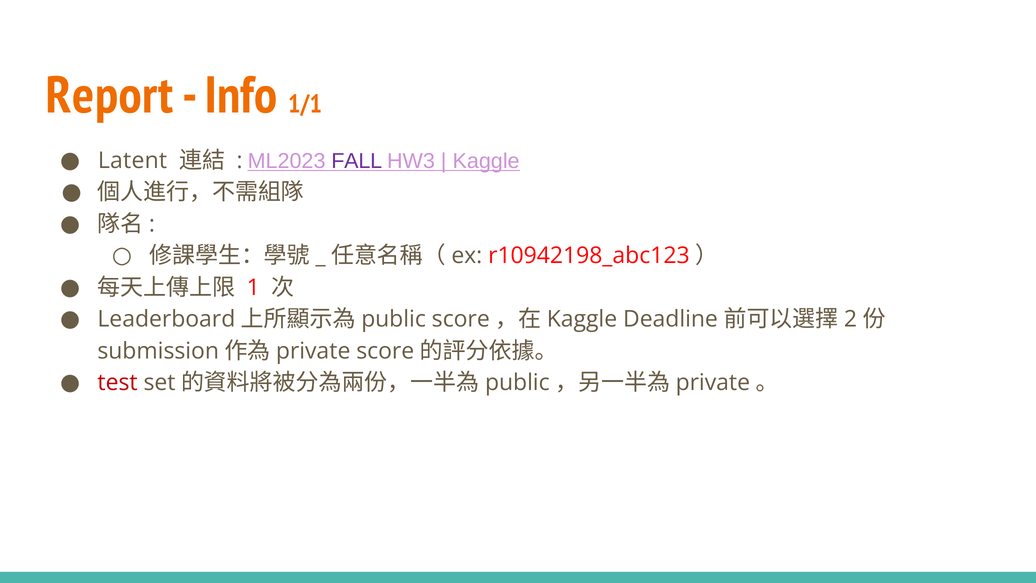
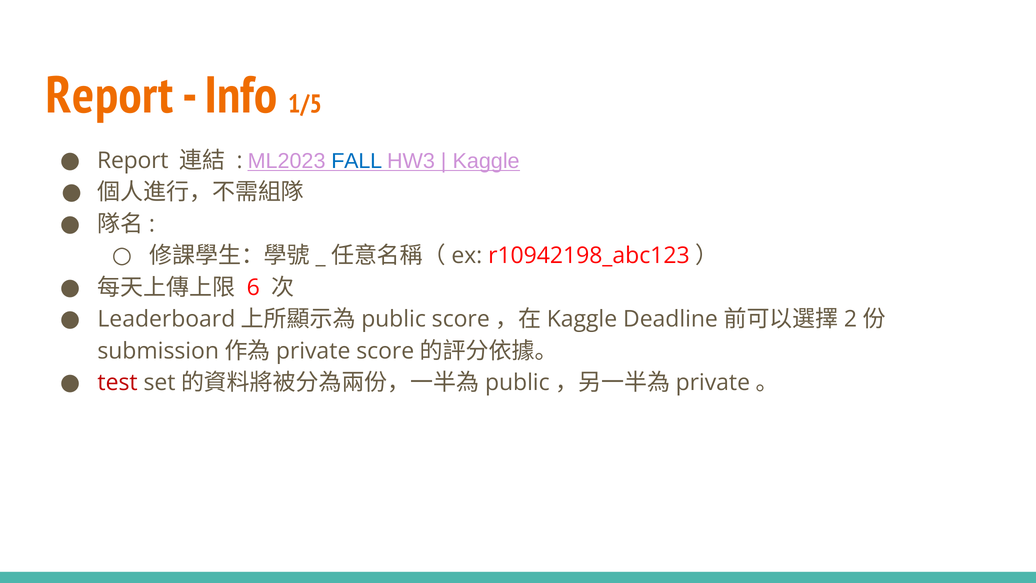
1/1: 1/1 -> 1/5 (305, 104)
Latent: Latent -> Report (133, 160)
FALL colour: purple -> blue (357, 161)
1: 1 -> 6 (253, 287)
